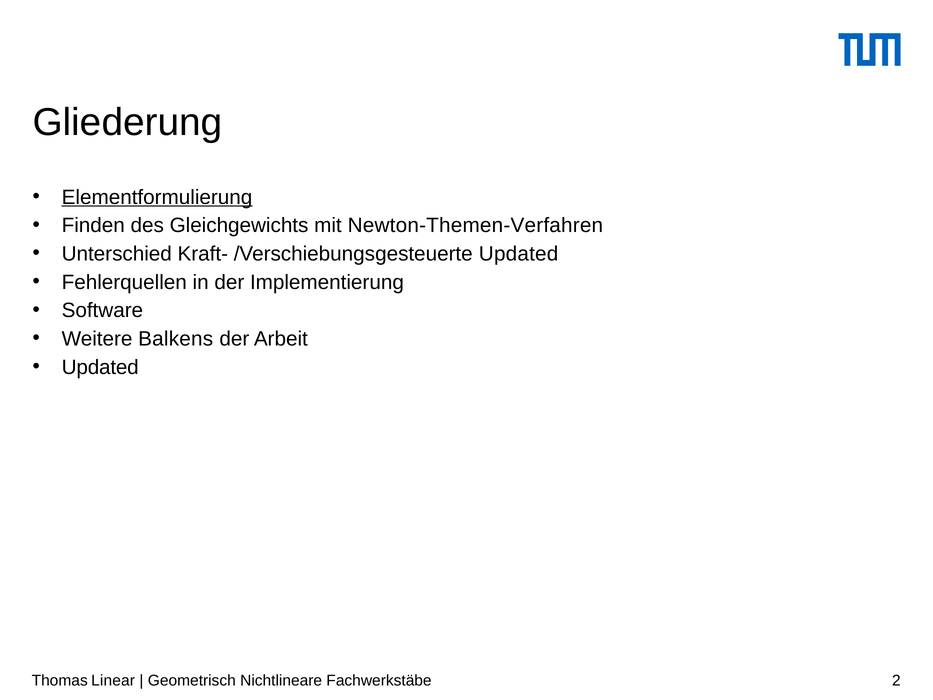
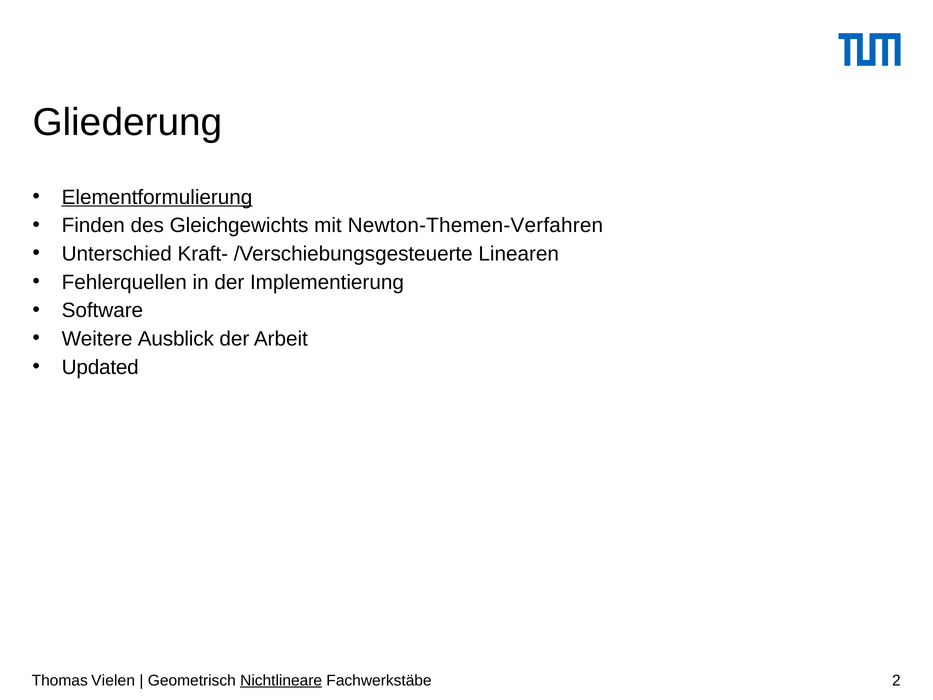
/Verschiebungsgesteuerte Updated: Updated -> Linearen (519, 254)
Balkens: Balkens -> Ausblick (176, 339)
Linear: Linear -> Vielen (113, 680)
Nichtlineare underline: none -> present (281, 680)
